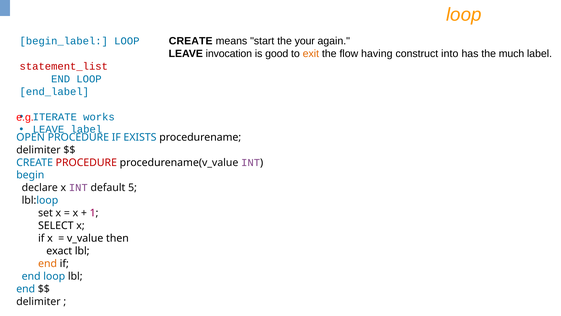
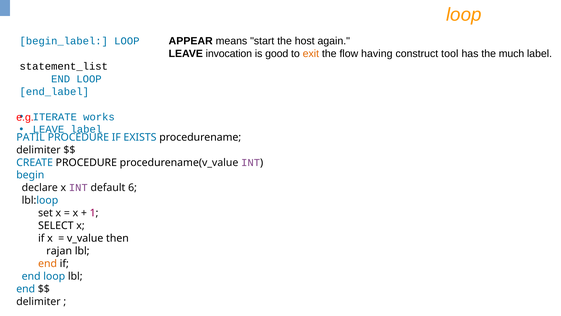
CREATE: CREATE -> APPEAR (191, 41)
your: your -> host (305, 41)
into: into -> tool (450, 54)
statement_list colour: red -> black (64, 66)
OPEN: OPEN -> PATIL (31, 137)
PROCEDURE colour: red -> black (86, 162)
5: 5 -> 6 (133, 188)
exact: exact -> rajan (59, 251)
